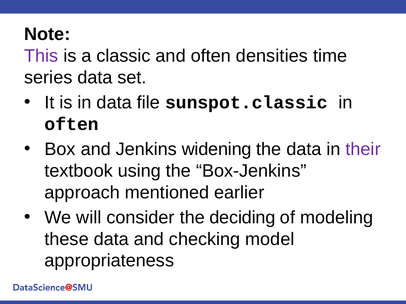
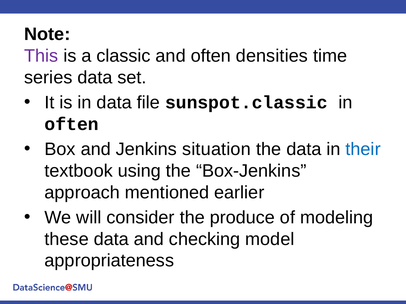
widening: widening -> situation (217, 149)
their colour: purple -> blue (363, 149)
deciding: deciding -> produce (242, 218)
